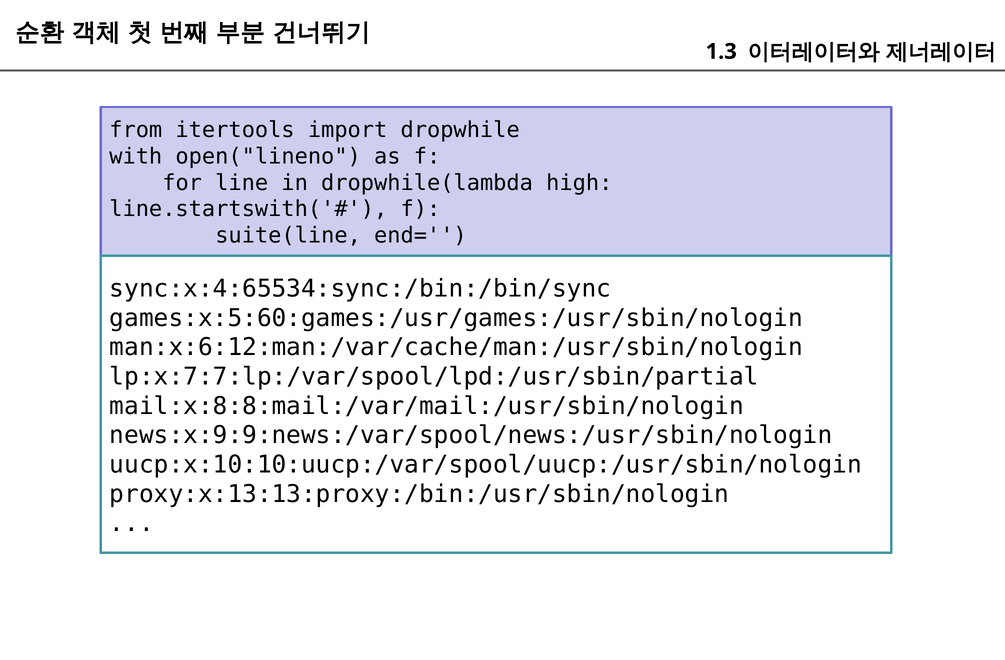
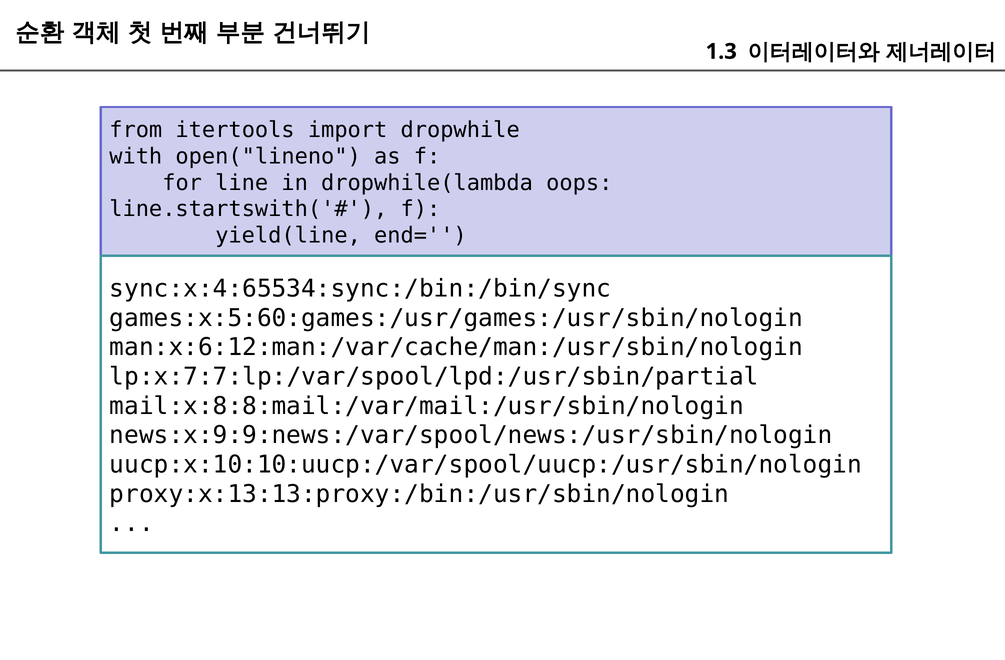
high: high -> oops (579, 183)
suite(line: suite(line -> yield(line (288, 236)
